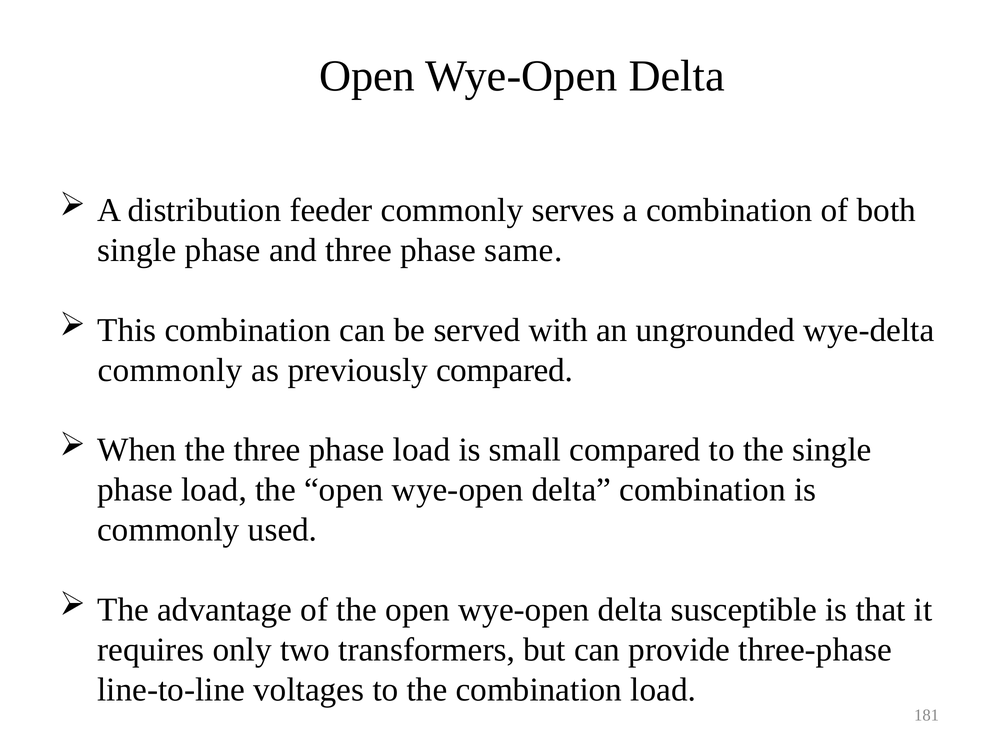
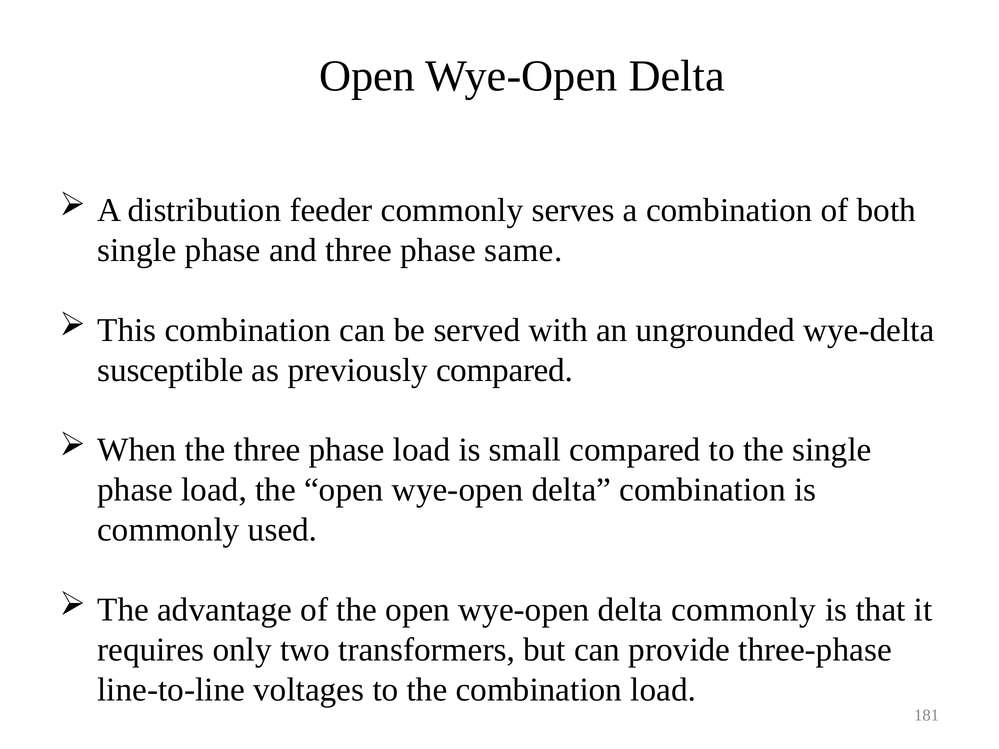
commonly: commonly -> susceptible (170, 370)
delta susceptible: susceptible -> commonly (744, 610)
